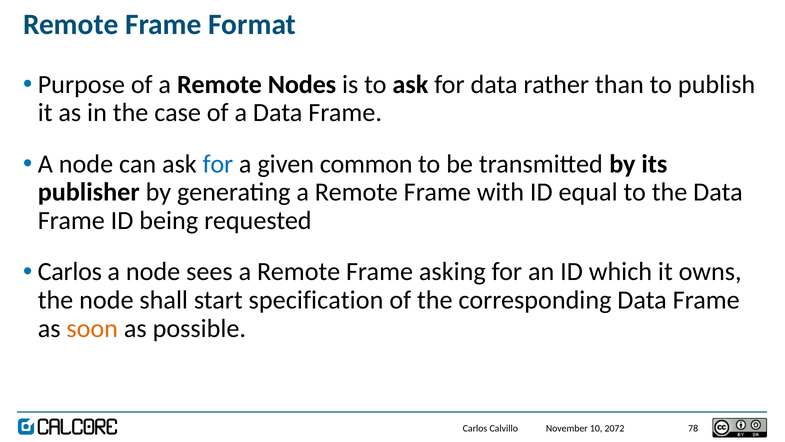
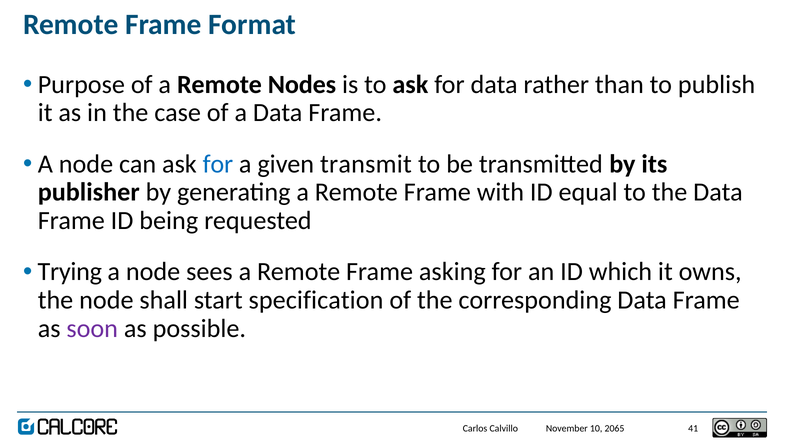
common: common -> transmit (366, 164)
Carlos: Carlos -> Trying (70, 272)
soon colour: orange -> purple (92, 328)
78: 78 -> 41 (693, 428)
2072: 2072 -> 2065 (614, 428)
